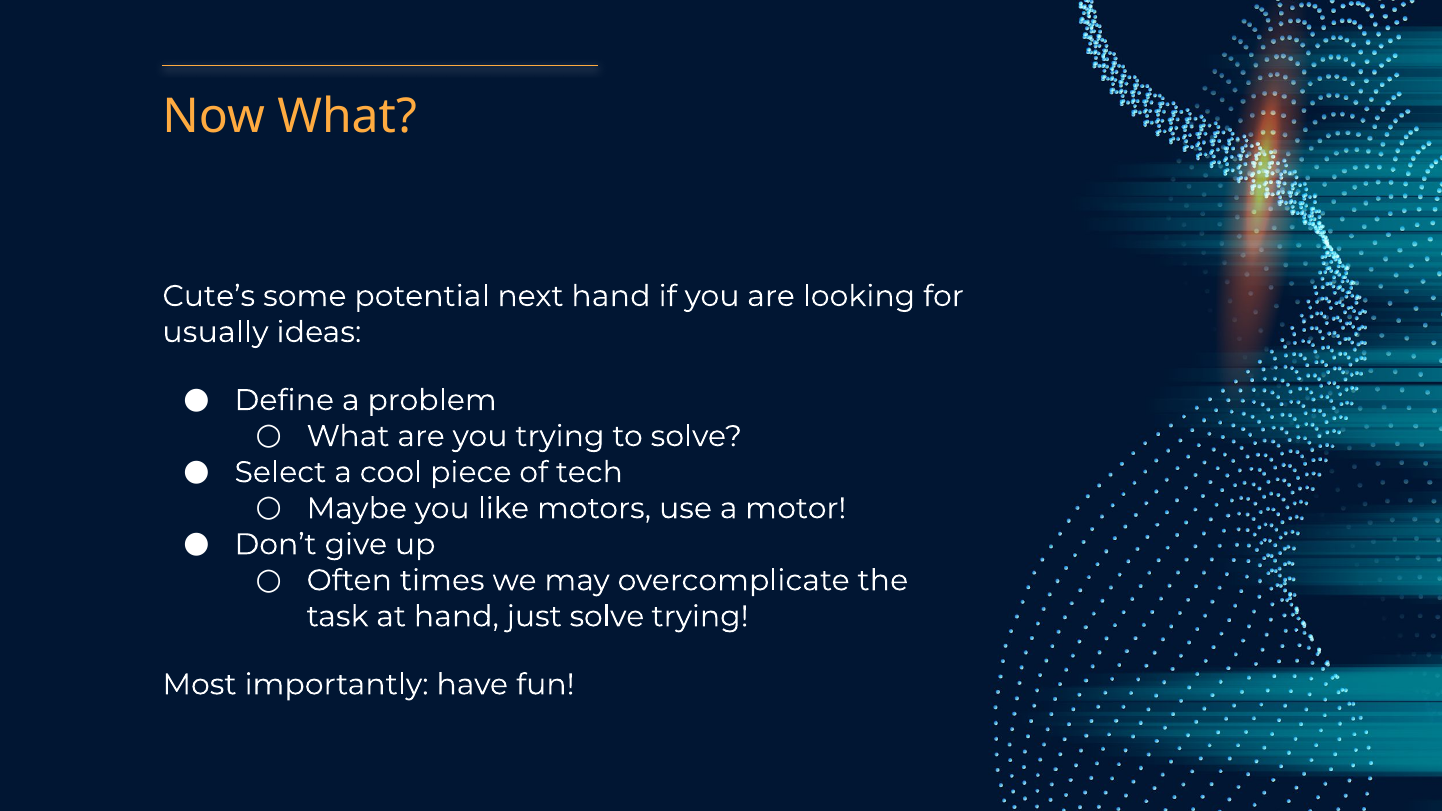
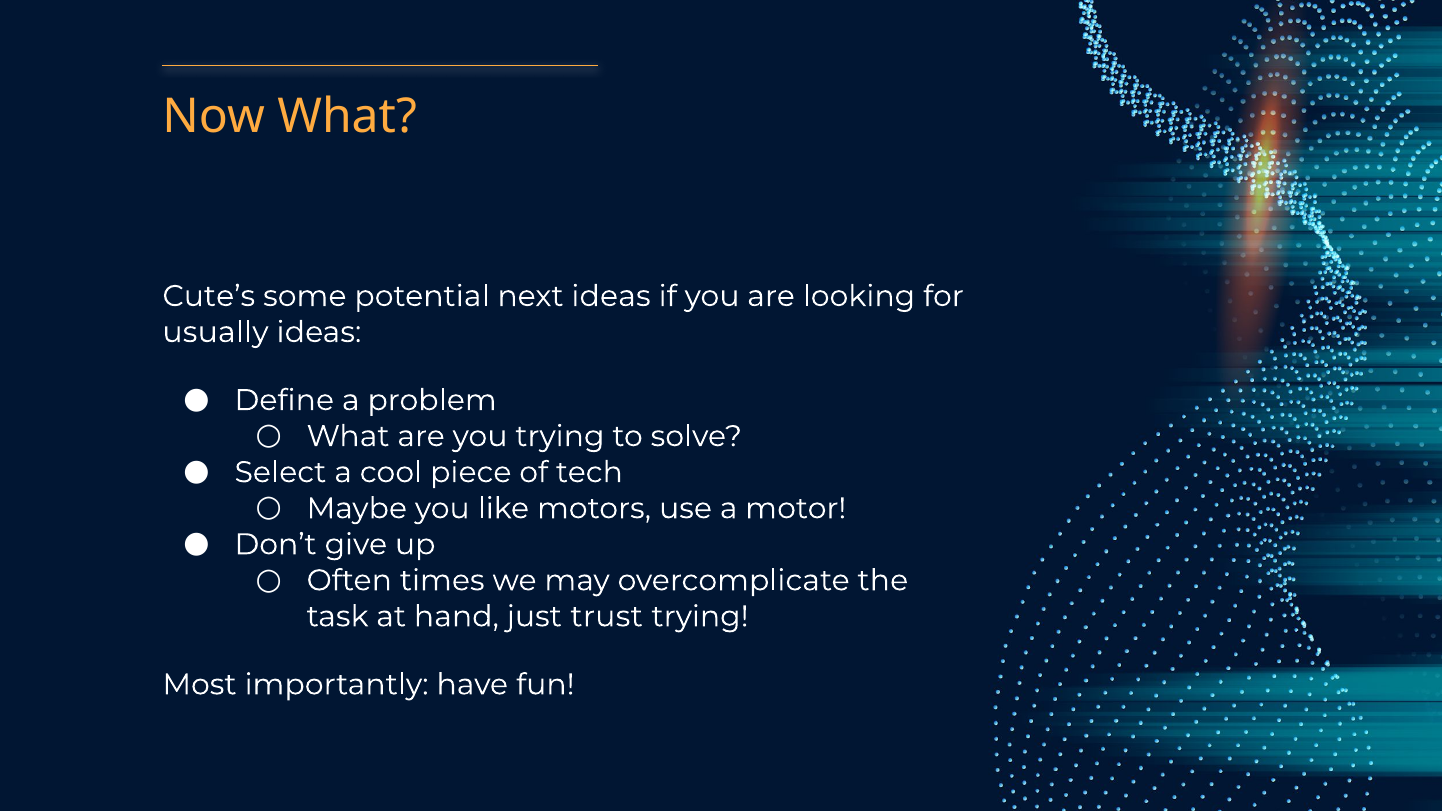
next hand: hand -> ideas (611, 296)
just solve: solve -> trust (607, 617)
